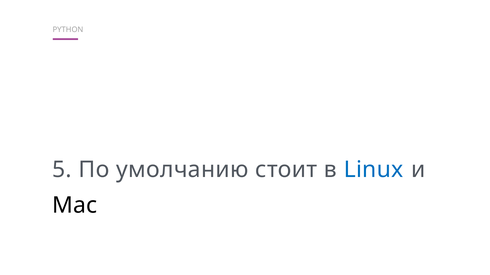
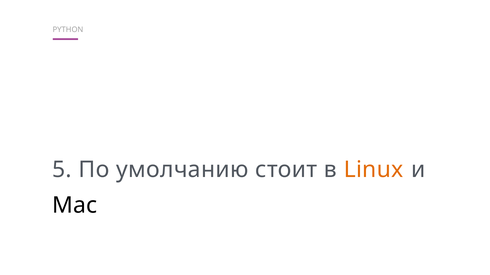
Linux colour: blue -> orange (374, 170)
